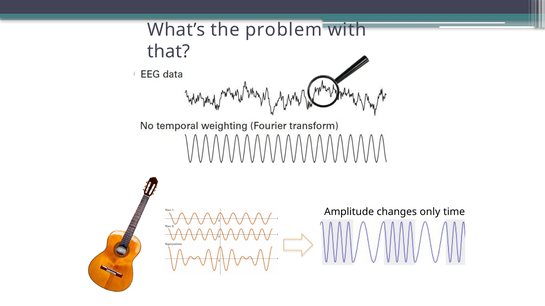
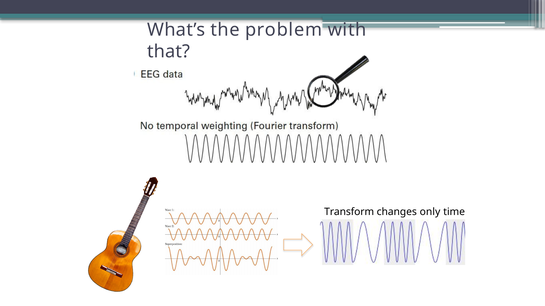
Amplitude: Amplitude -> Transform (349, 212)
